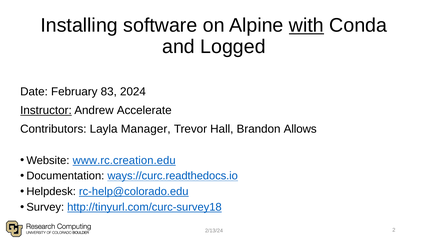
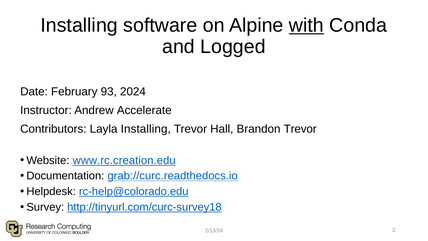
83: 83 -> 93 (109, 92)
Instructor underline: present -> none (46, 110)
Layla Manager: Manager -> Installing (146, 129)
Brandon Allows: Allows -> Trevor (300, 129)
ways://curc.readthedocs.io: ways://curc.readthedocs.io -> grab://curc.readthedocs.io (173, 176)
